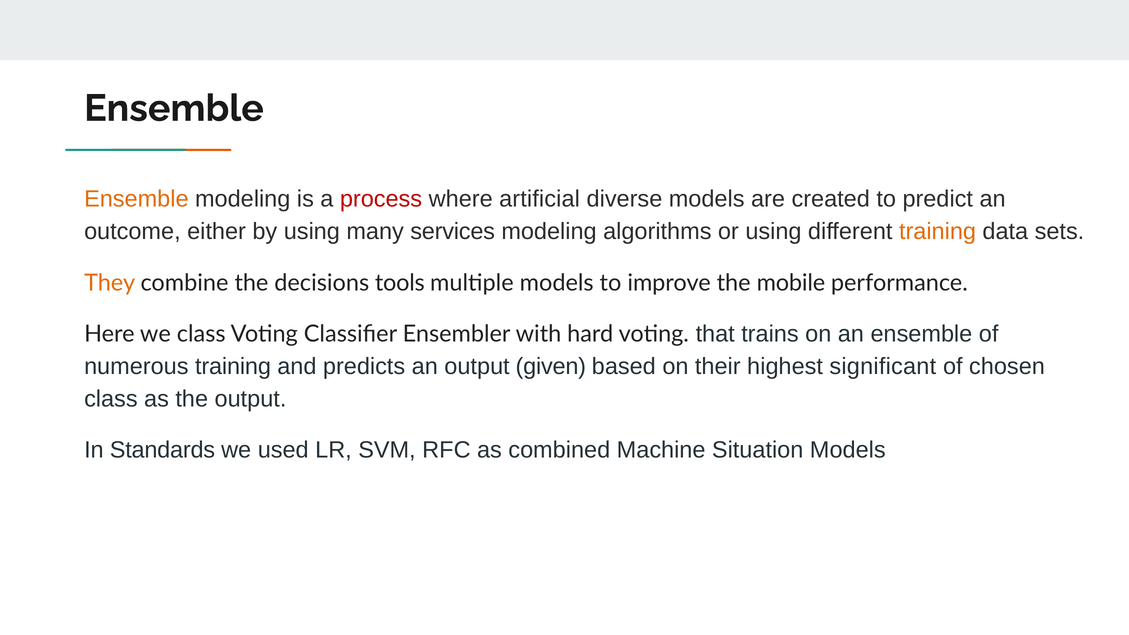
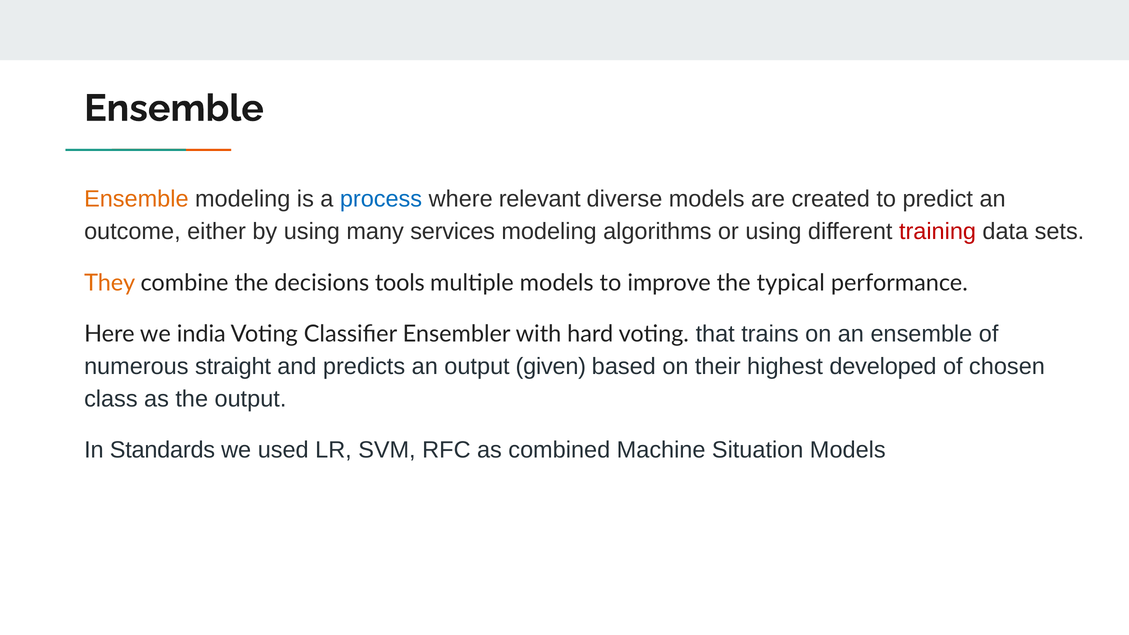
process colour: red -> blue (381, 199)
artificial: artificial -> relevant (540, 199)
training colour: orange -> red (938, 232)
mobile: mobile -> typical (791, 283)
we class: class -> india (201, 334)
numerous training: training -> straight (233, 366)
significant: significant -> developed (883, 366)
